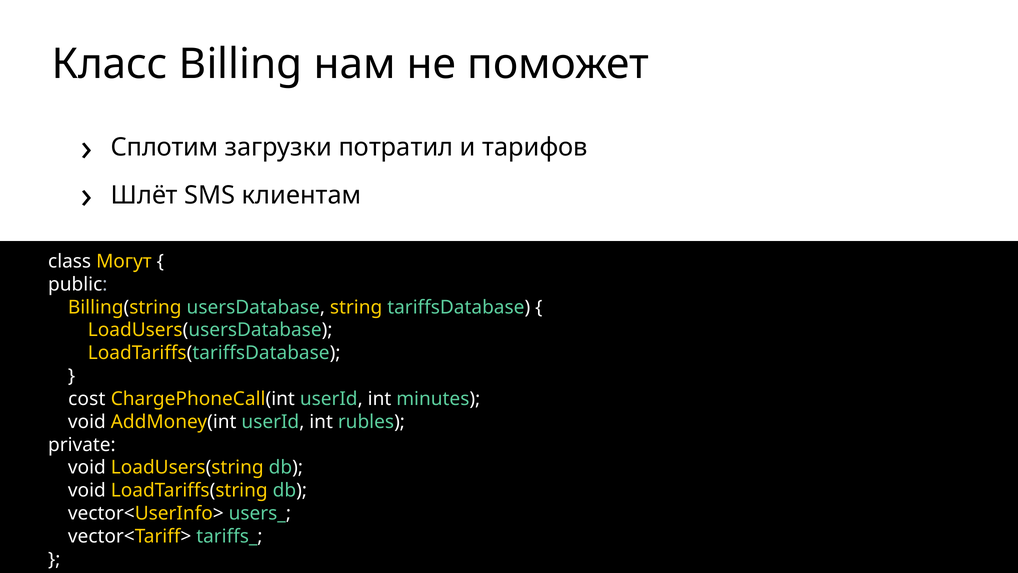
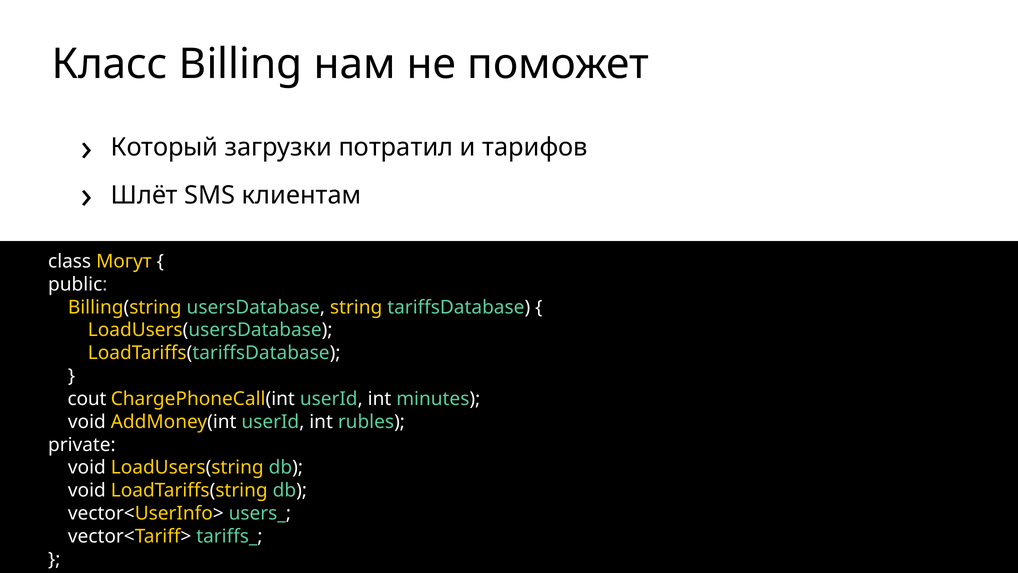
Сплотим: Сплотим -> Который (165, 147)
cost: cost -> cout (87, 399)
